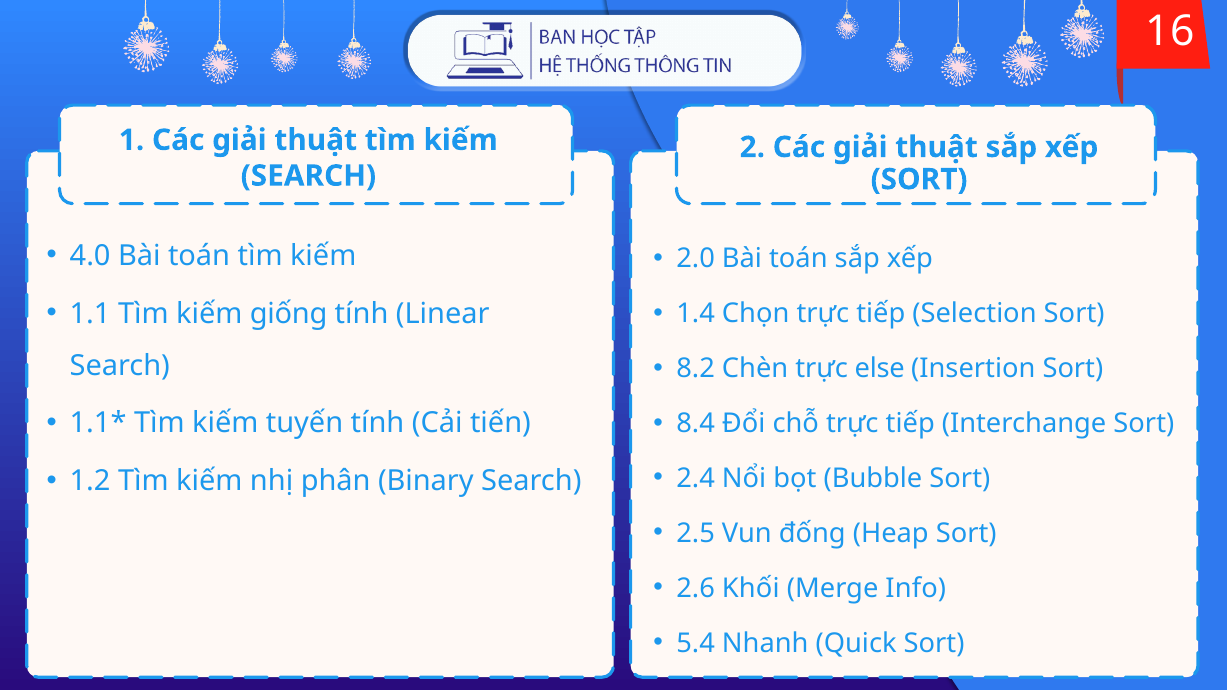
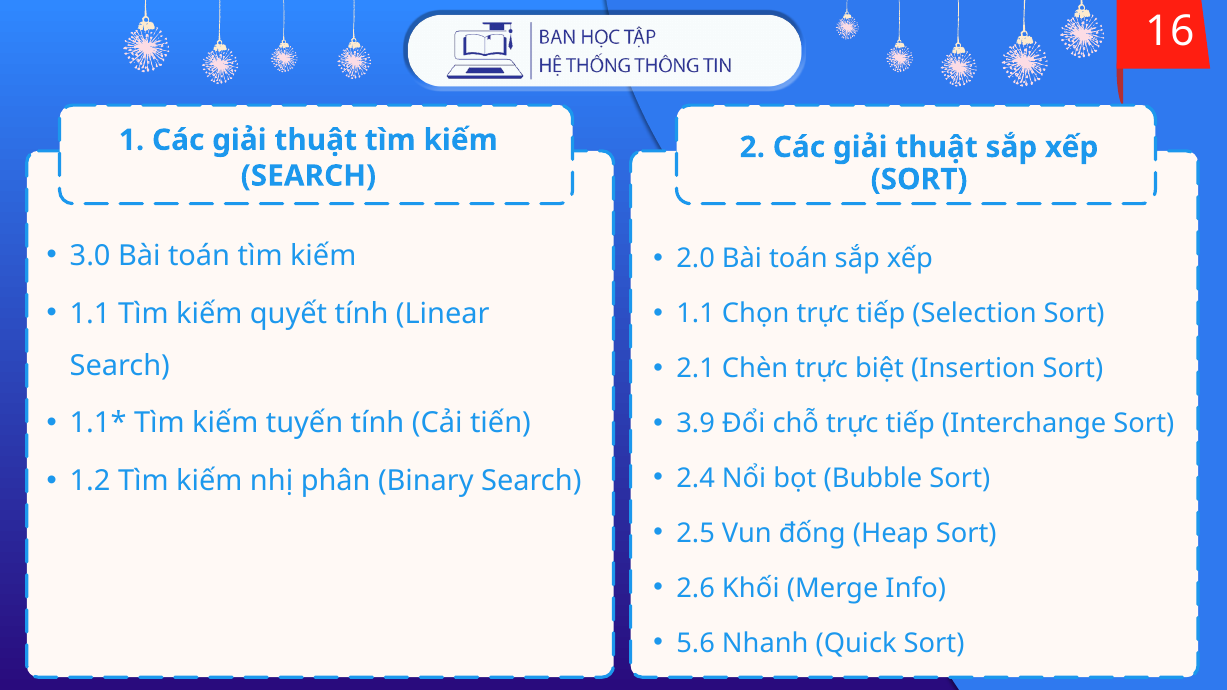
4.0: 4.0 -> 3.0 (90, 256)
giống: giống -> quyết (289, 314)
1.4: 1.4 -> 1.1 (696, 314)
8.2: 8.2 -> 2.1 (696, 369)
else: else -> biệt (880, 369)
8.4: 8.4 -> 3.9 (696, 424)
5.4: 5.4 -> 5.6 (696, 643)
